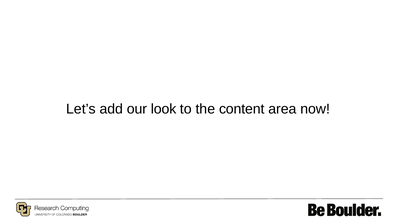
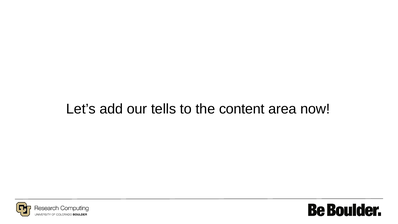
look: look -> tells (164, 109)
